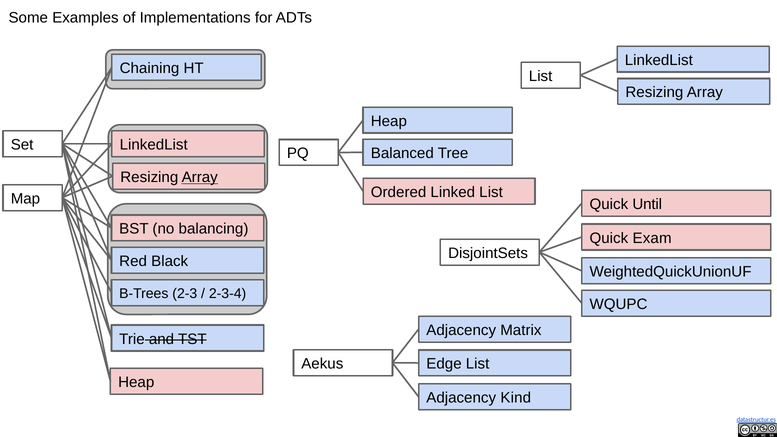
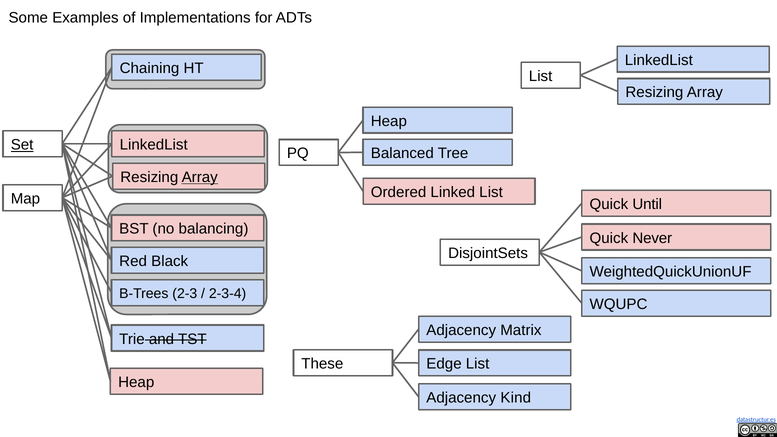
Set underline: none -> present (22, 145)
Exam: Exam -> Never (652, 238)
Aekus: Aekus -> These (322, 364)
